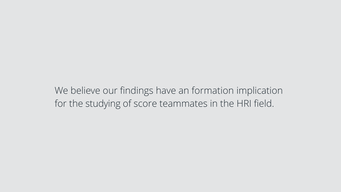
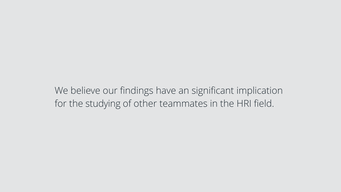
formation: formation -> significant (213, 91)
score: score -> other (145, 104)
